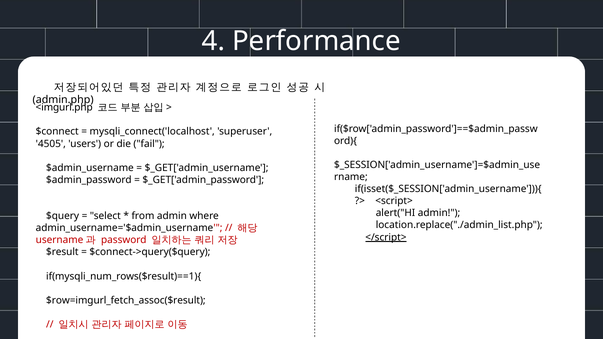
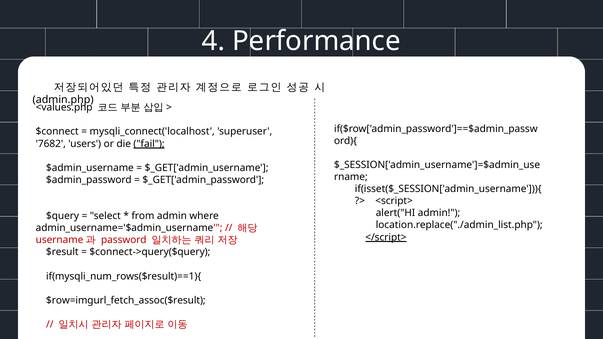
<imgurl.php: <imgurl.php -> <values.php (64, 108)
4505: 4505 -> 7682 (51, 144)
fail underline: none -> present (149, 144)
